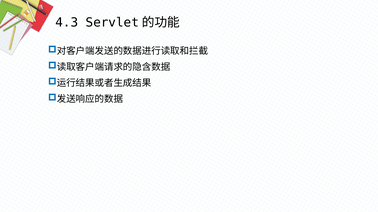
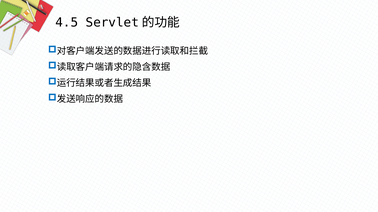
4.3: 4.3 -> 4.5 (67, 23)
